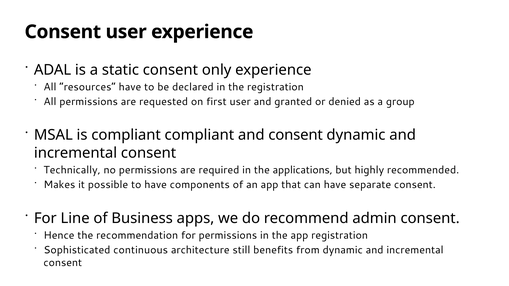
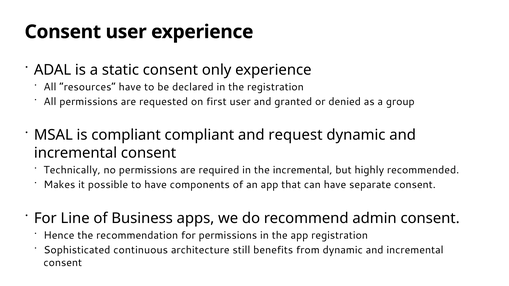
and consent: consent -> request (295, 135)
the applications: applications -> incremental (303, 170)
